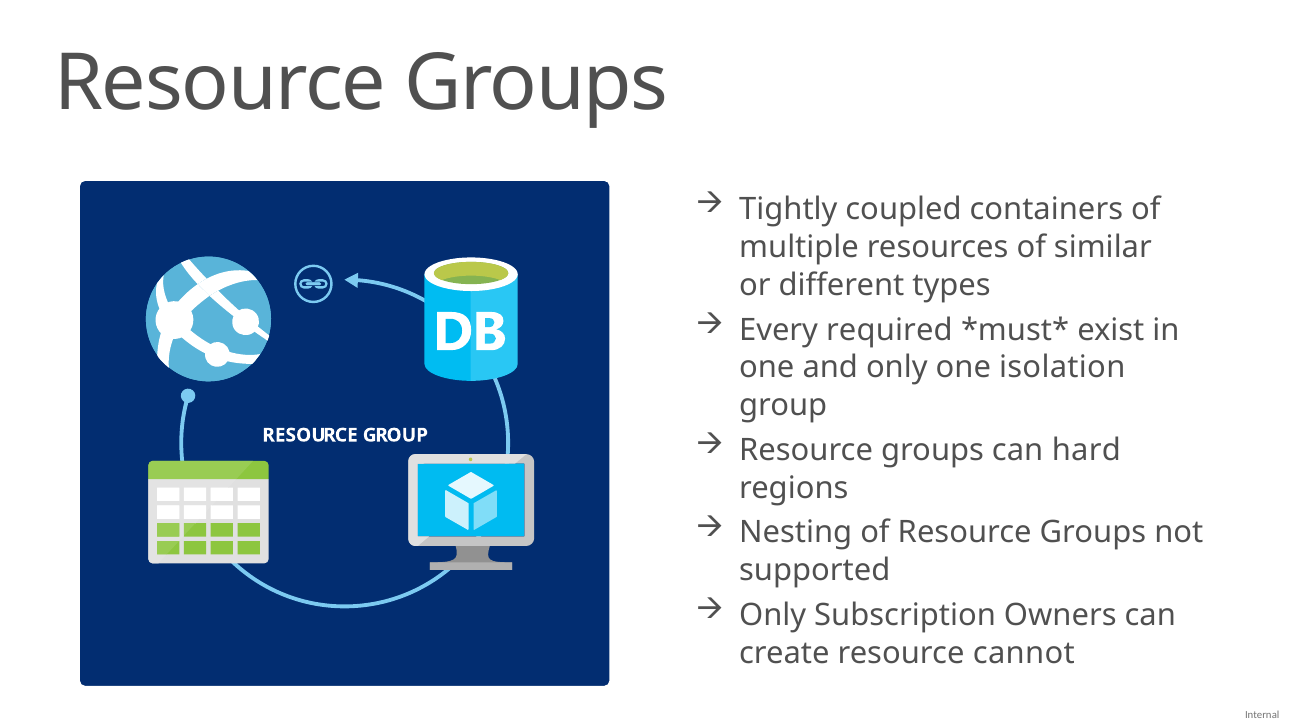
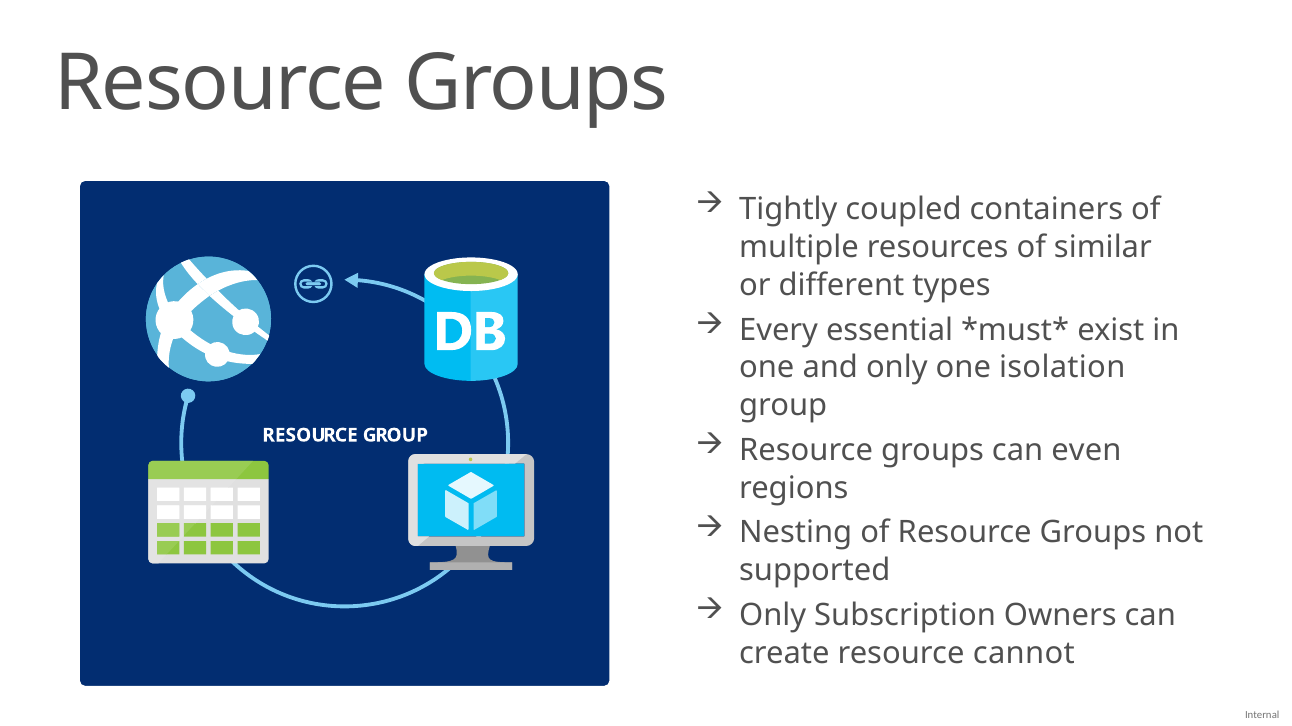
required: required -> essential (890, 330)
hard: hard -> even (1086, 451)
